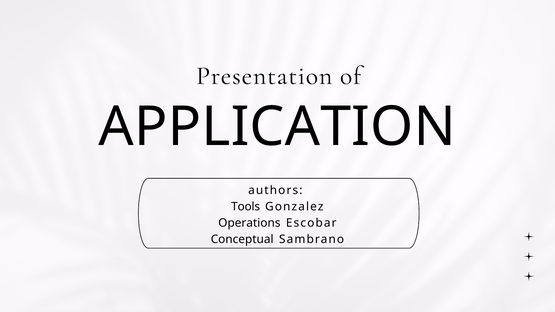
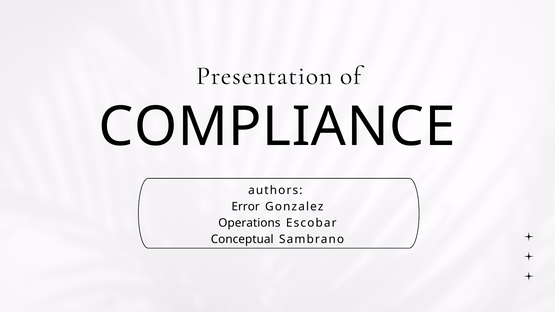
APPLICATION: APPLICATION -> COMPLIANCE (277, 127)
Tools: Tools -> Error (246, 207)
